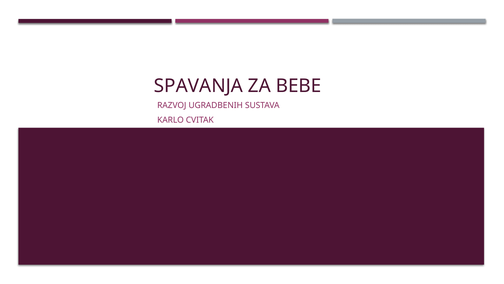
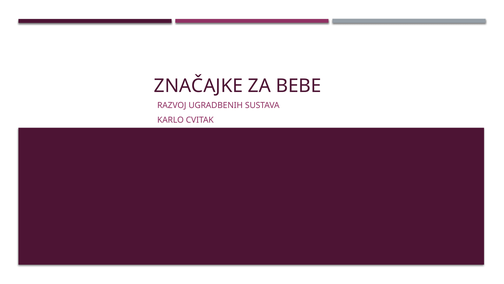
SPAVANJA: SPAVANJA -> ZNAČAJKE (198, 86)
